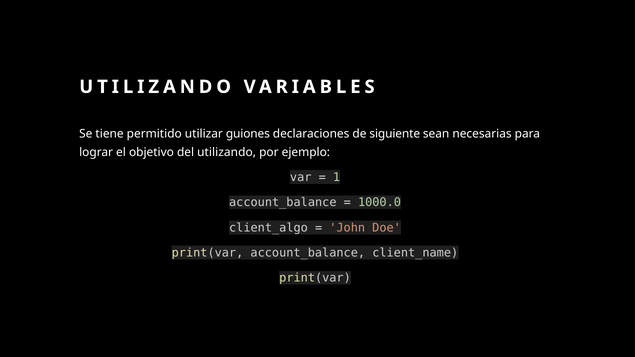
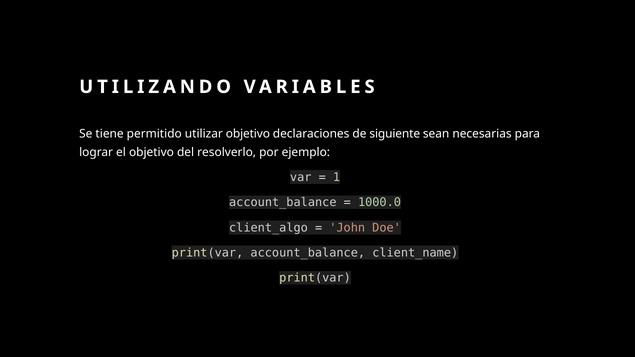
utilizar guiones: guiones -> objetivo (248, 134)
del utilizando: utilizando -> resolverlo (227, 152)
